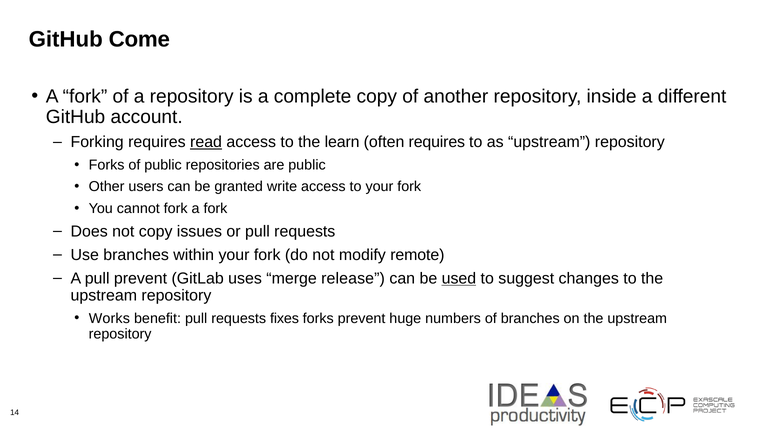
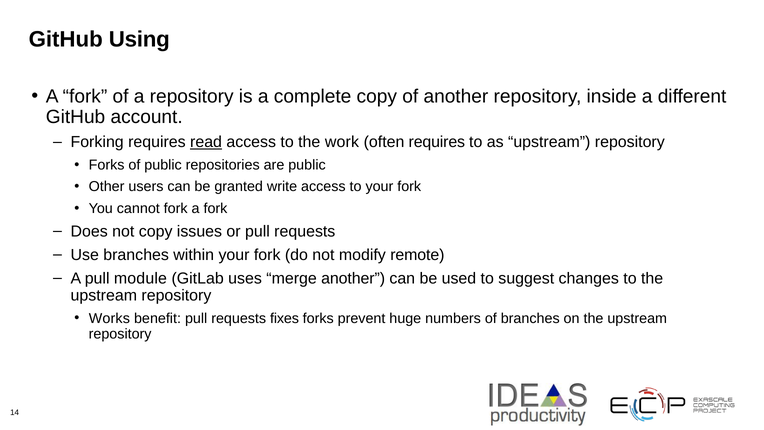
Come: Come -> Using (139, 39)
learn: learn -> work (342, 142)
pull prevent: prevent -> module (140, 278)
merge release: release -> another (353, 278)
used underline: present -> none (459, 278)
